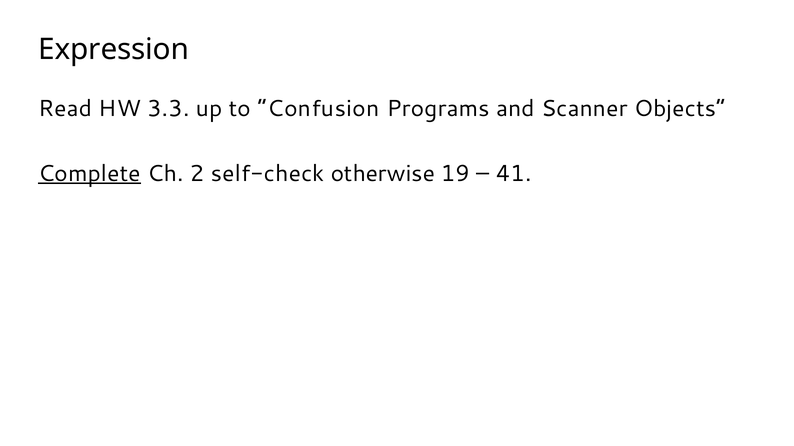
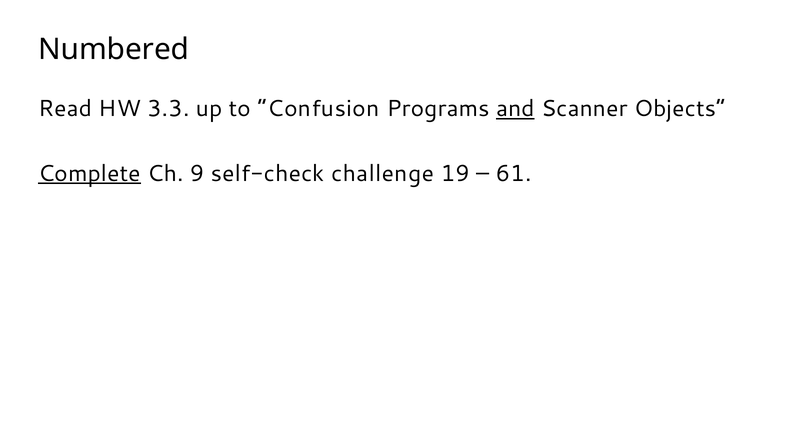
Expression: Expression -> Numbered (114, 50)
and underline: none -> present (515, 109)
2: 2 -> 9 (197, 174)
otherwise: otherwise -> challenge (383, 174)
41: 41 -> 61 (514, 174)
